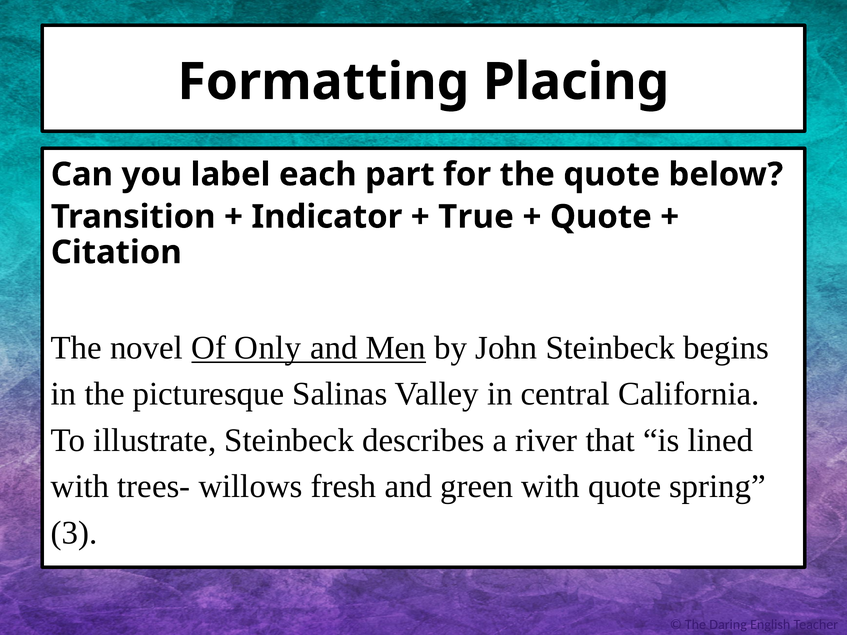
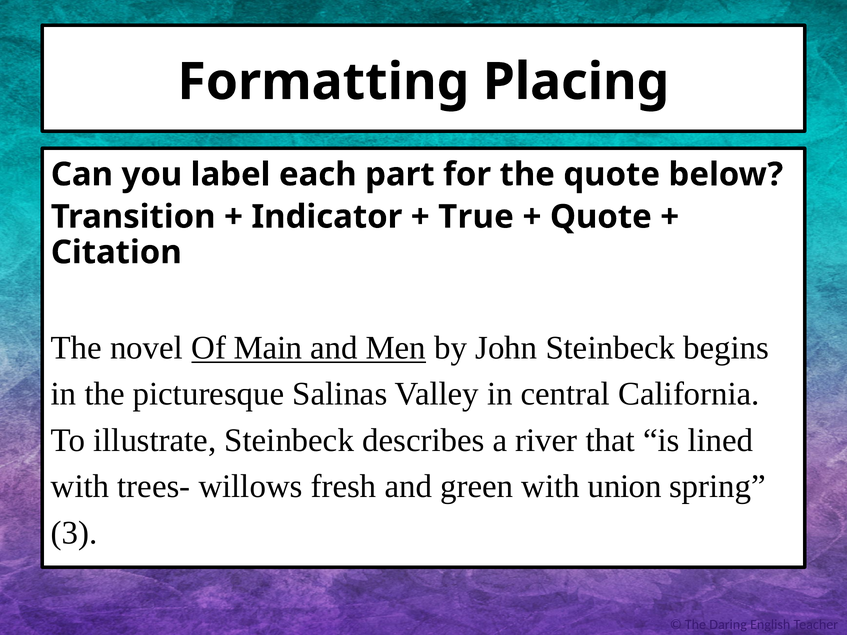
Only: Only -> Main (268, 348)
with quote: quote -> union (625, 487)
